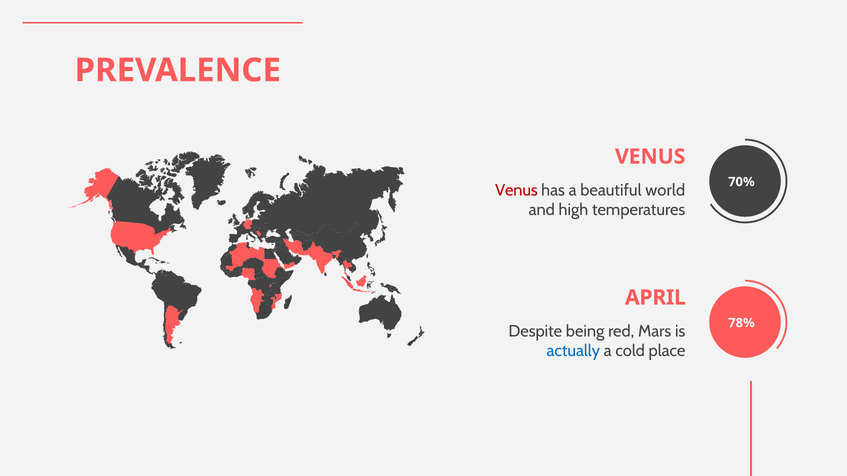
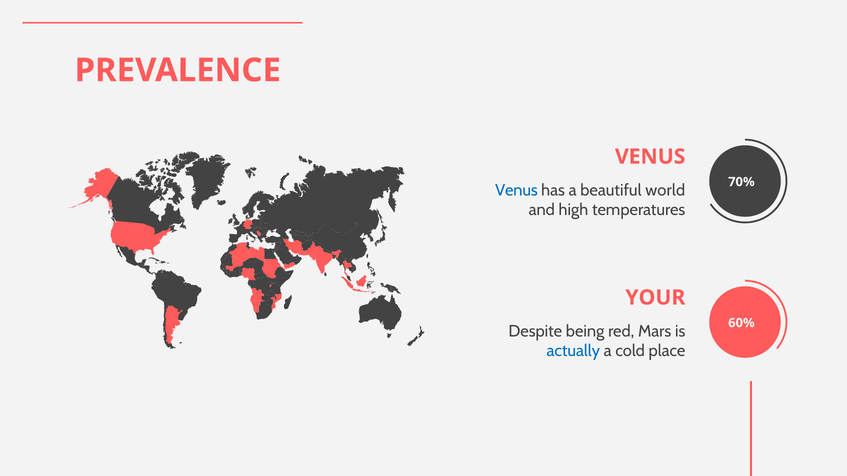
Venus colour: red -> blue (516, 190)
APRIL: APRIL -> YOUR (655, 298)
78%: 78% -> 60% (741, 323)
